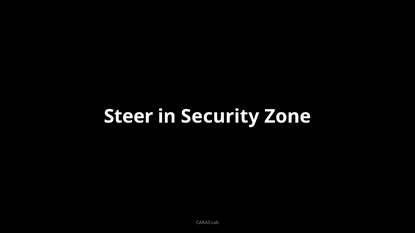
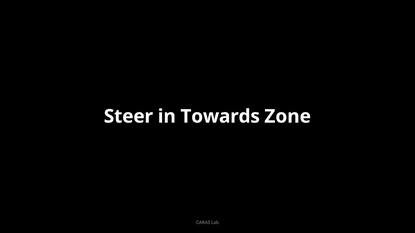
Security: Security -> Towards (220, 117)
